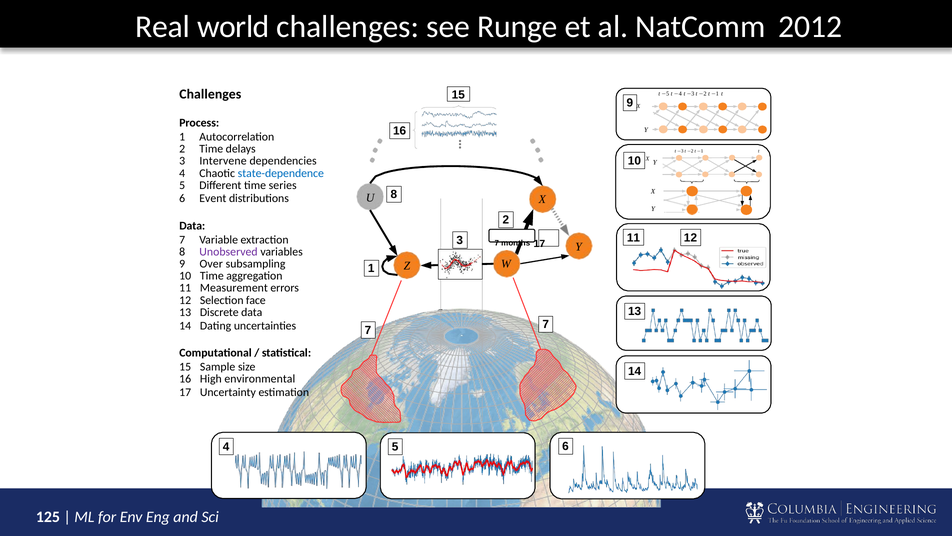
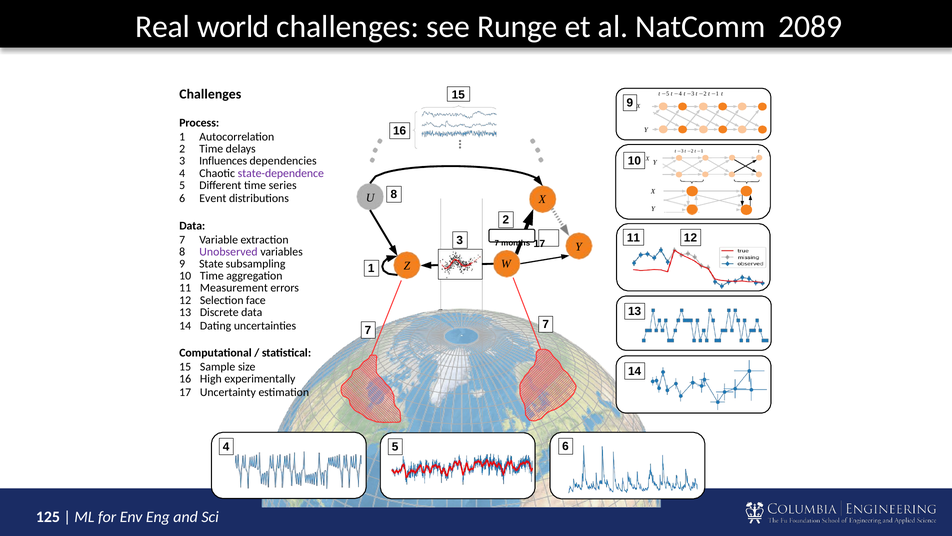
2012: 2012 -> 2089 (810, 27)
Intervene: Intervene -> Influences (223, 161)
state-dependence colour: blue -> purple (281, 173)
Over: Over -> State (211, 264)
environmental: environmental -> experimentally (260, 379)
